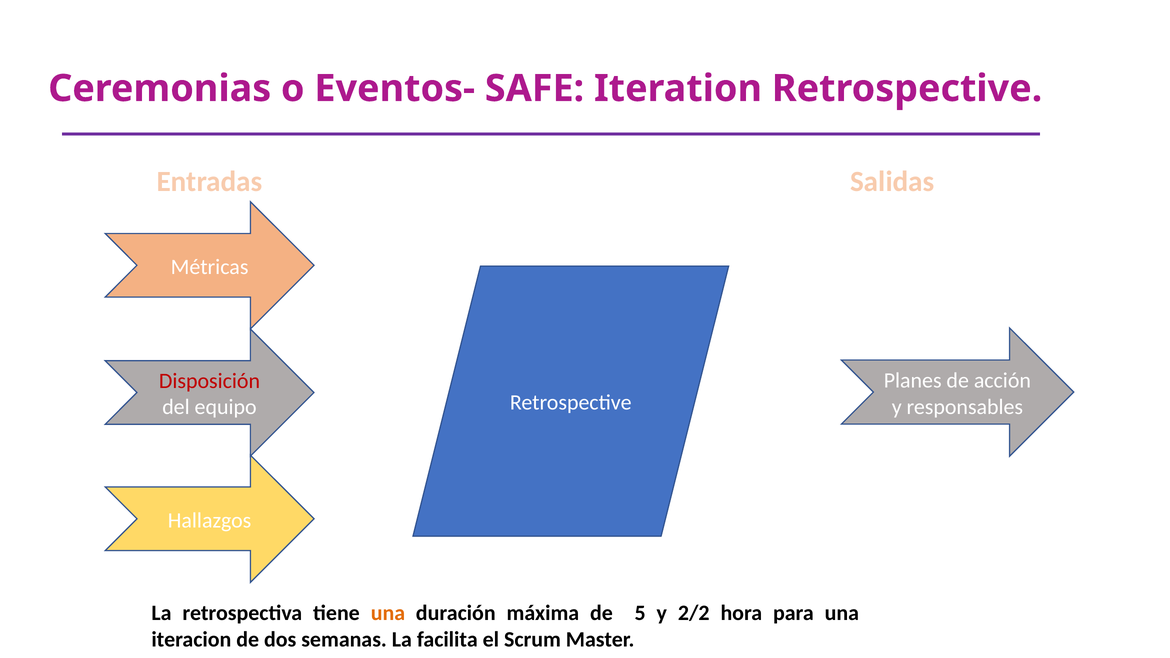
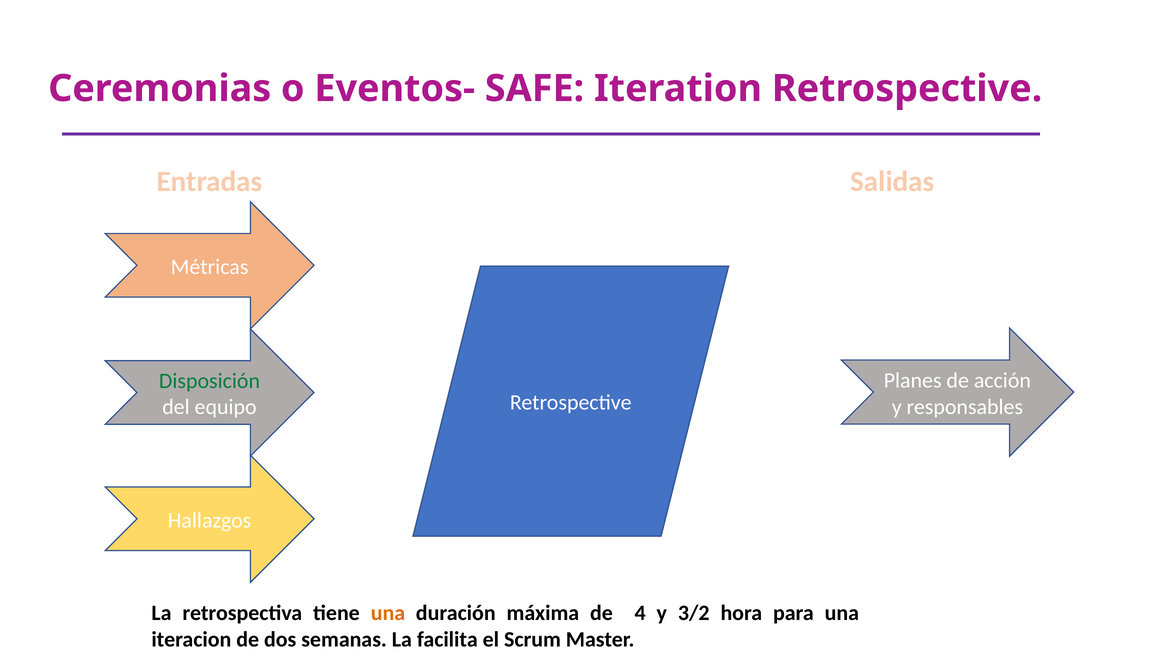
Disposición colour: red -> green (210, 381)
5: 5 -> 4 (640, 613)
2/2: 2/2 -> 3/2 (694, 613)
